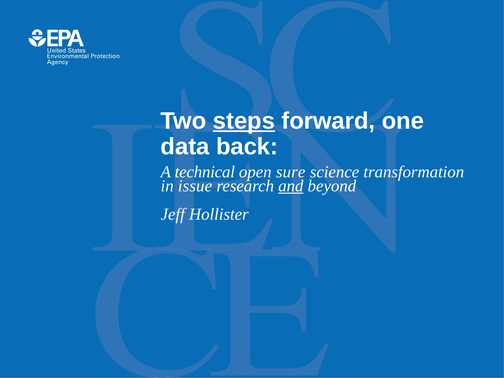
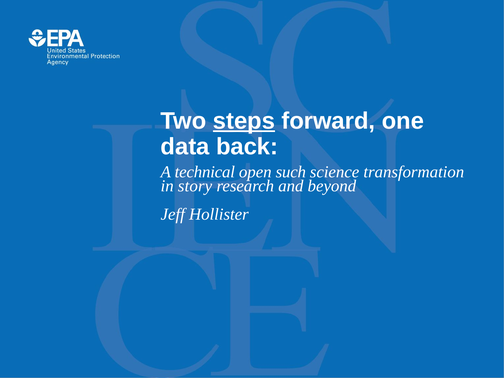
sure: sure -> such (291, 172)
issue: issue -> story (195, 186)
and underline: present -> none (291, 186)
